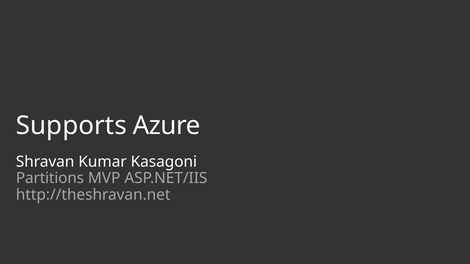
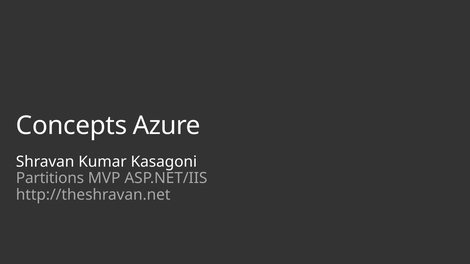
Supports: Supports -> Concepts (72, 126)
